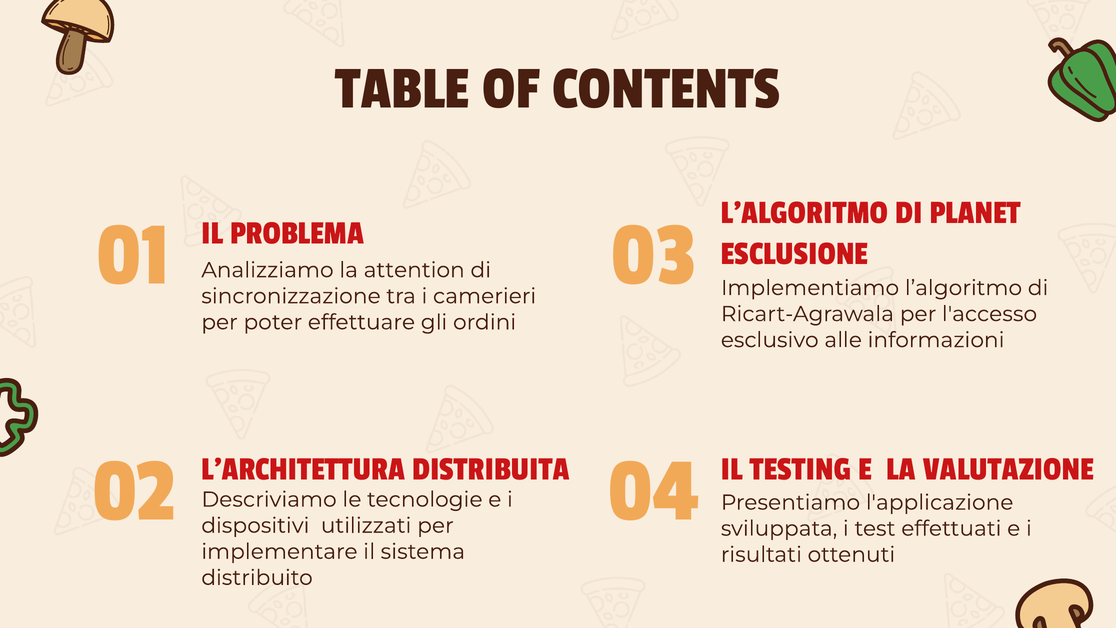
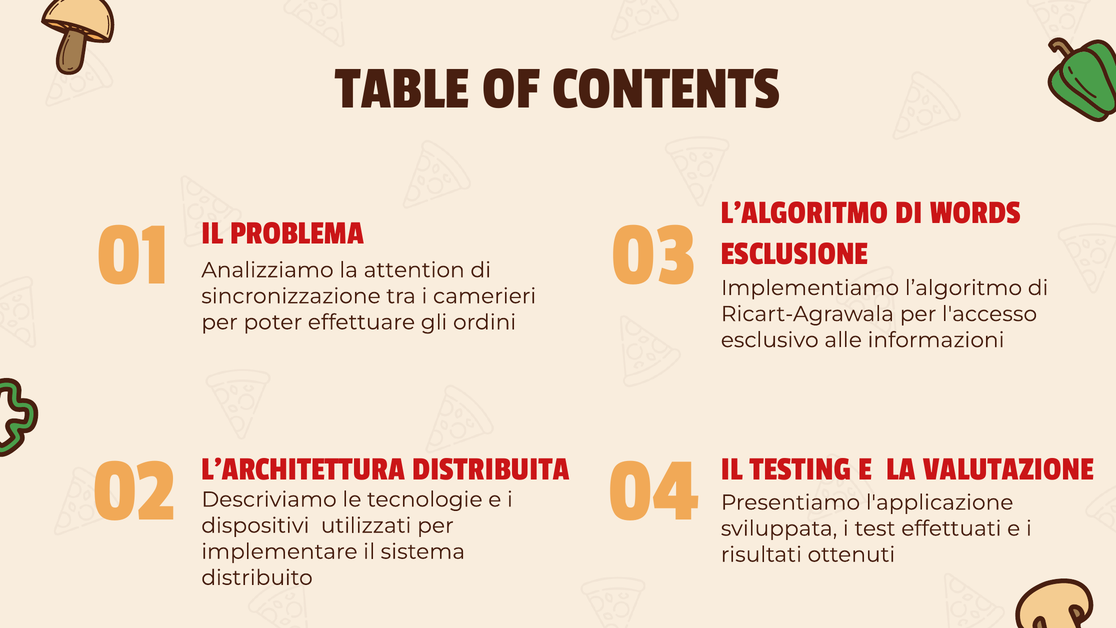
PLANET: PLANET -> WORDS (975, 212)
